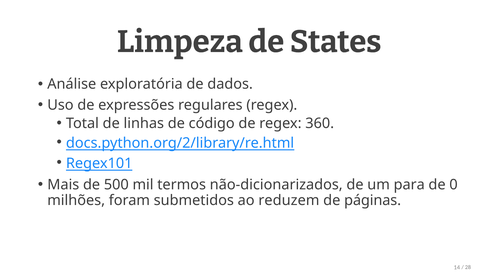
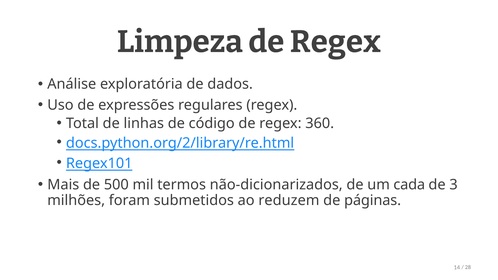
Limpeza de States: States -> Regex (335, 42)
para: para -> cada (409, 185)
0: 0 -> 3 (454, 185)
